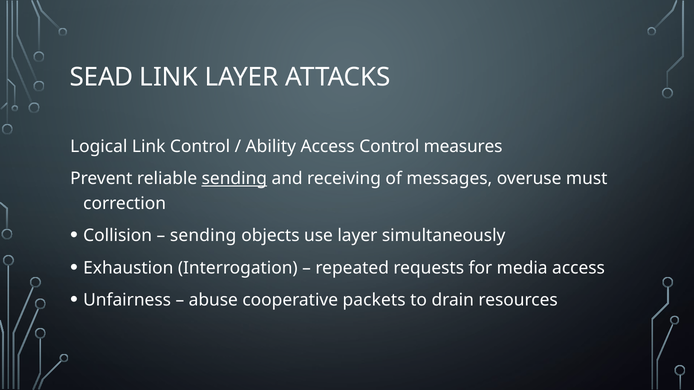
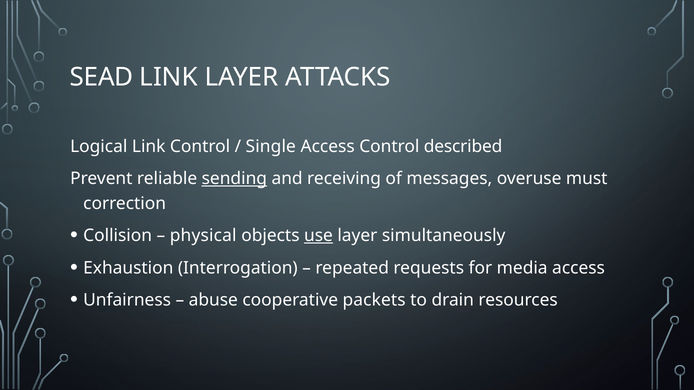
Ability: Ability -> Single (271, 146)
measures: measures -> described (463, 146)
sending: sending -> physical (203, 236)
use underline: none -> present (318, 236)
